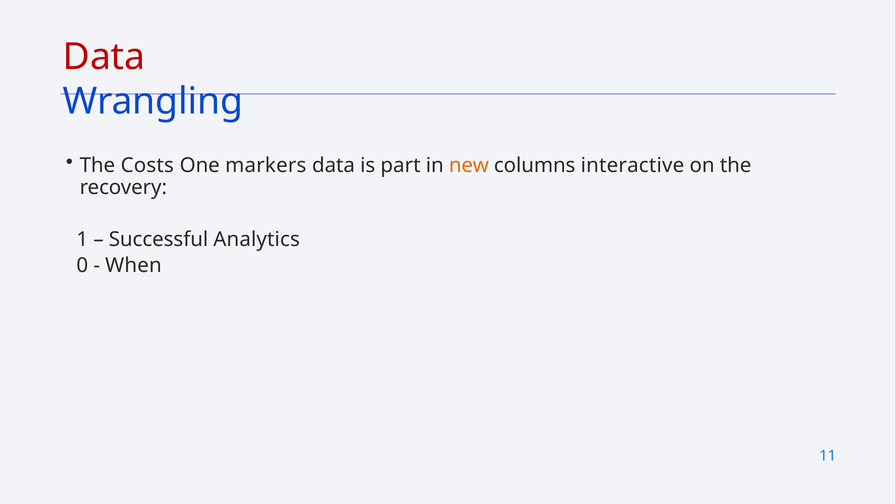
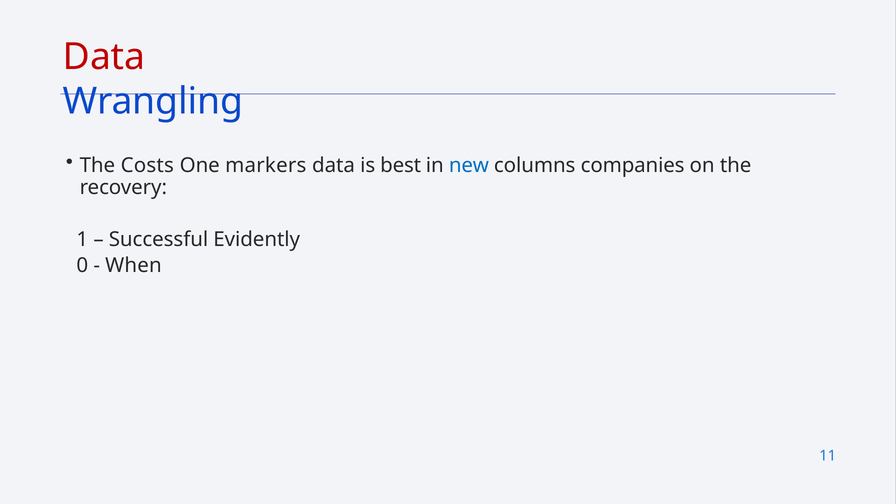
part: part -> best (401, 165)
new colour: orange -> blue (469, 165)
interactive: interactive -> companies (633, 165)
Analytics: Analytics -> Evidently (257, 239)
